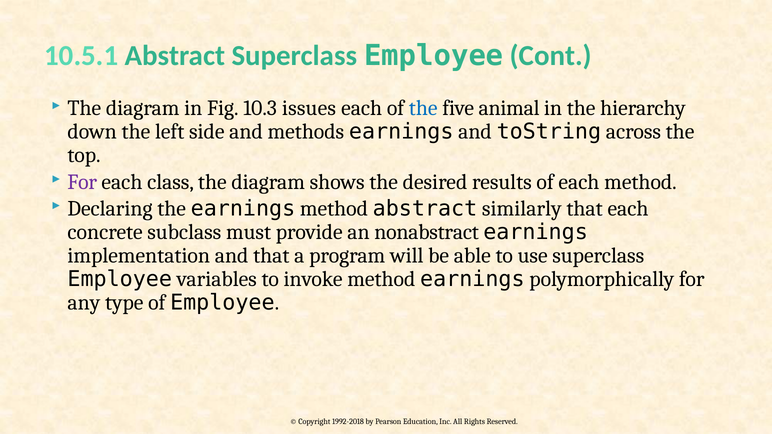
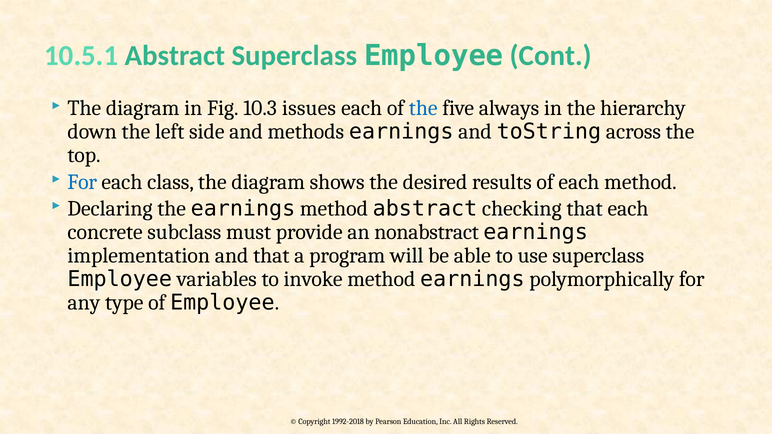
animal: animal -> always (509, 108)
For colour: purple -> blue (82, 182)
similarly: similarly -> checking (522, 209)
